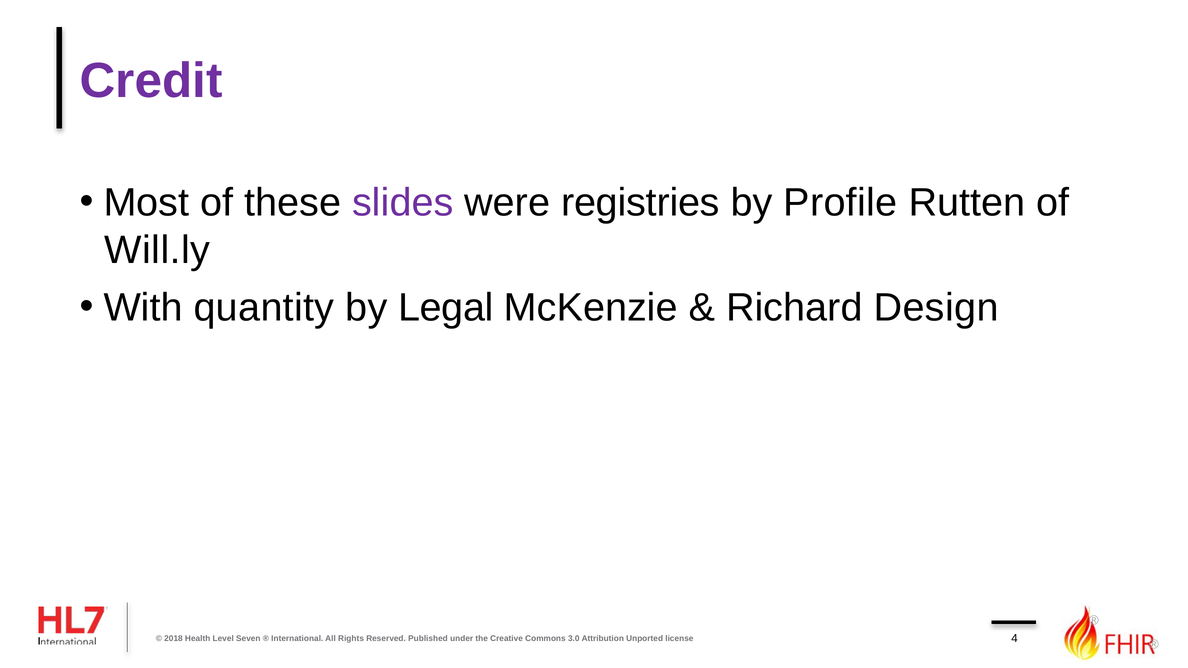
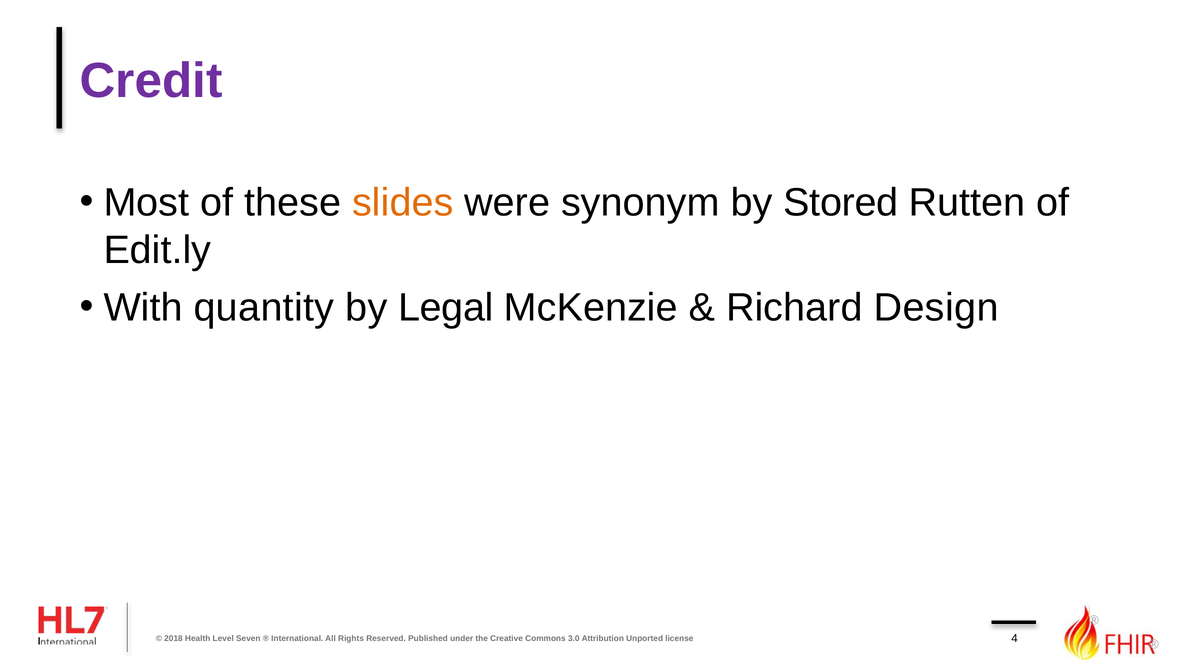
slides colour: purple -> orange (403, 203)
registries: registries -> synonym (640, 203)
Profile: Profile -> Stored (841, 203)
Will.ly: Will.ly -> Edit.ly (157, 250)
